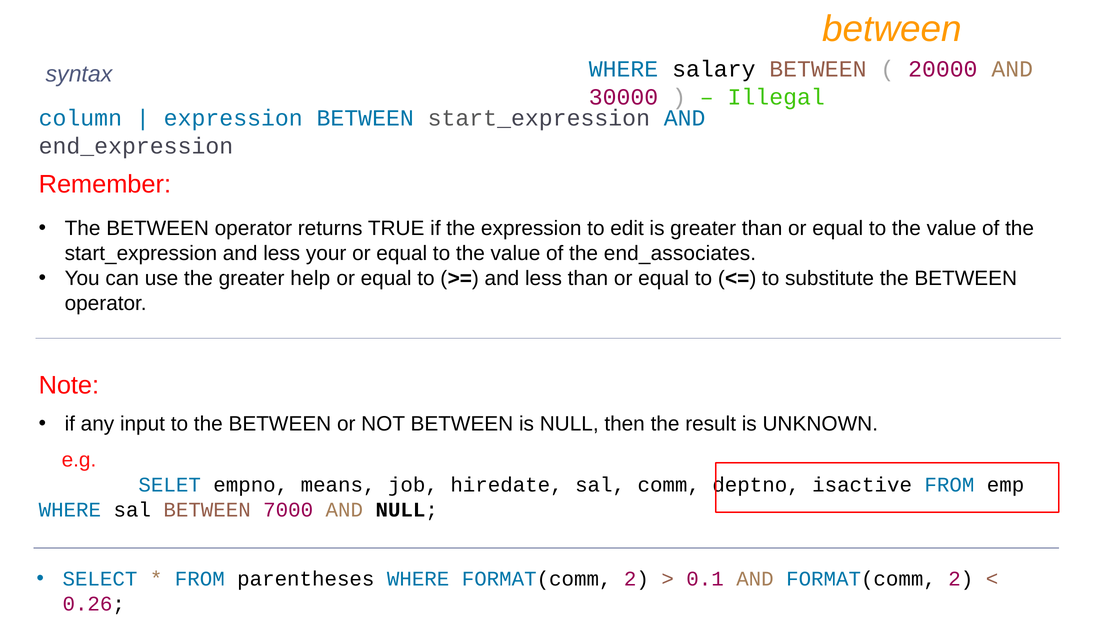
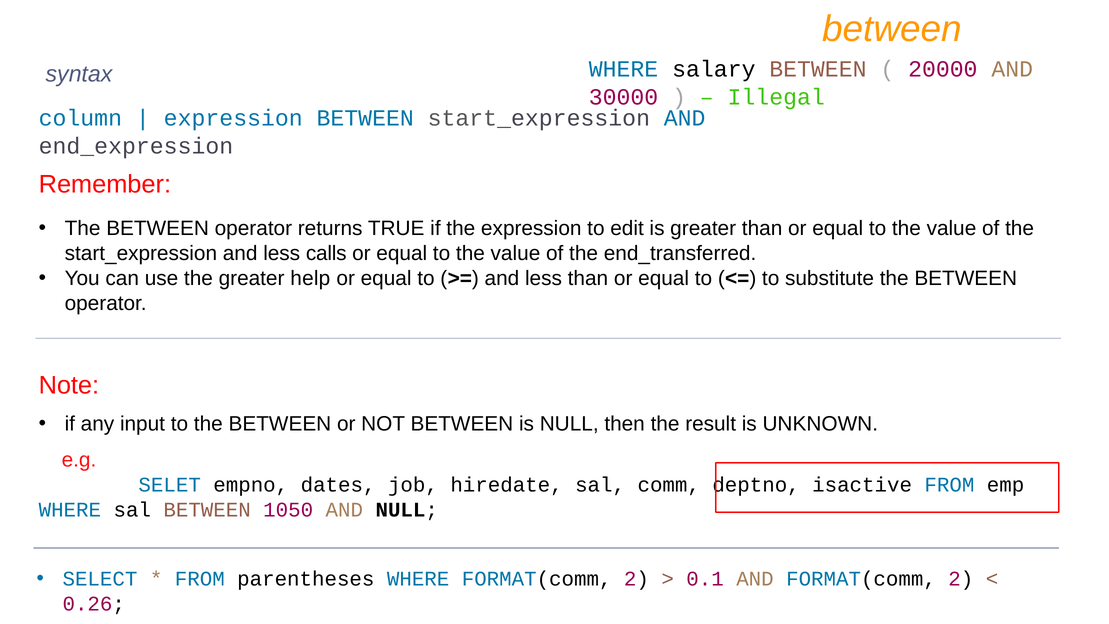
your: your -> calls (326, 253)
end_associates: end_associates -> end_transferred (680, 253)
means: means -> dates (338, 485)
7000: 7000 -> 1050 (288, 510)
